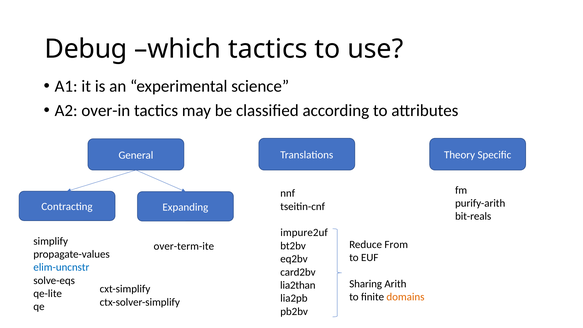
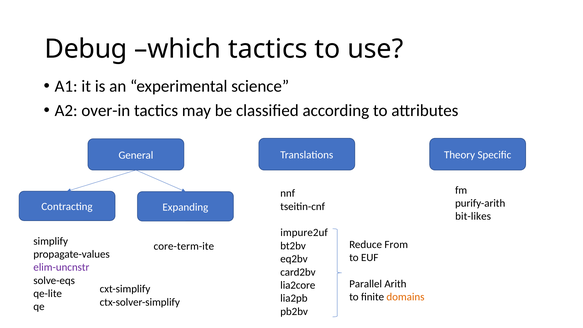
bit-reals: bit-reals -> bit-likes (473, 216)
over-term-ite: over-term-ite -> core-term-ite (184, 246)
elim-uncnstr colour: blue -> purple (61, 267)
Sharing: Sharing -> Parallel (366, 284)
lia2than: lia2than -> lia2core (298, 285)
